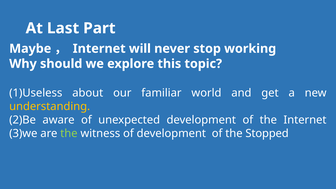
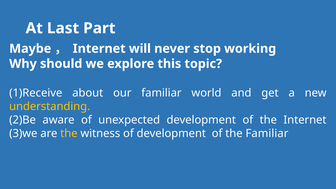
1)Useless: 1)Useless -> 1)Receive (36, 93)
the colour: light green -> yellow (69, 133)
the Stopped: Stopped -> Familiar (267, 133)
